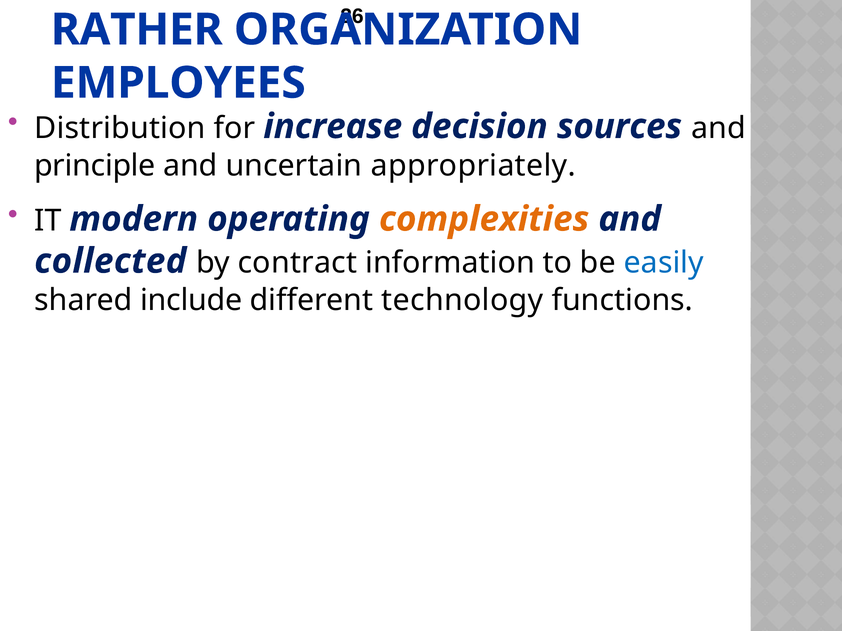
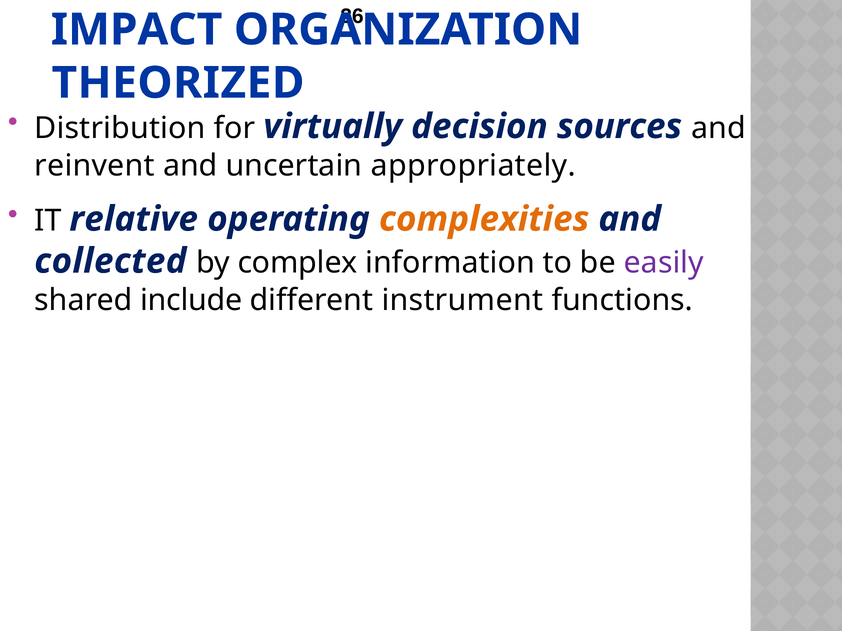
RATHER: RATHER -> IMPACT (137, 30)
EMPLOYEES: EMPLOYEES -> THEORIZED (178, 83)
increase: increase -> virtually (333, 127)
principle: principle -> reinvent (95, 166)
modern: modern -> relative (134, 219)
contract: contract -> complex (298, 263)
easily colour: blue -> purple (664, 263)
technology: technology -> instrument (462, 300)
